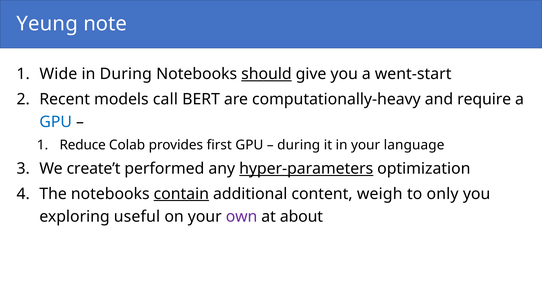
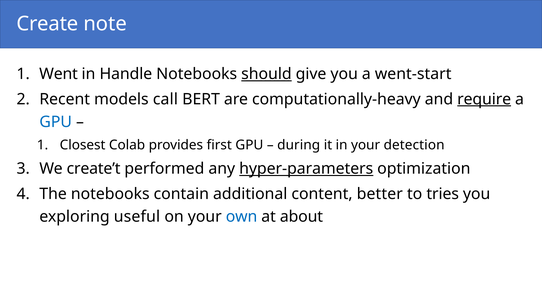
Yeung: Yeung -> Create (47, 24)
Wide: Wide -> Went (59, 74)
in During: During -> Handle (126, 74)
require underline: none -> present (484, 99)
Reduce: Reduce -> Closest (83, 145)
language: language -> detection (414, 145)
contain underline: present -> none (181, 194)
weigh: weigh -> better (380, 194)
only: only -> tries (443, 194)
own colour: purple -> blue (242, 216)
